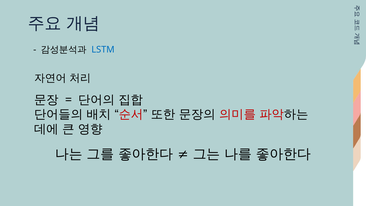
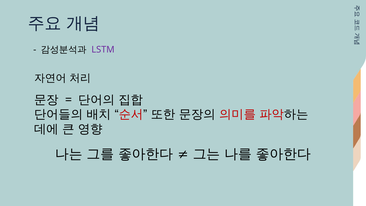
LSTM colour: blue -> purple (103, 50)
